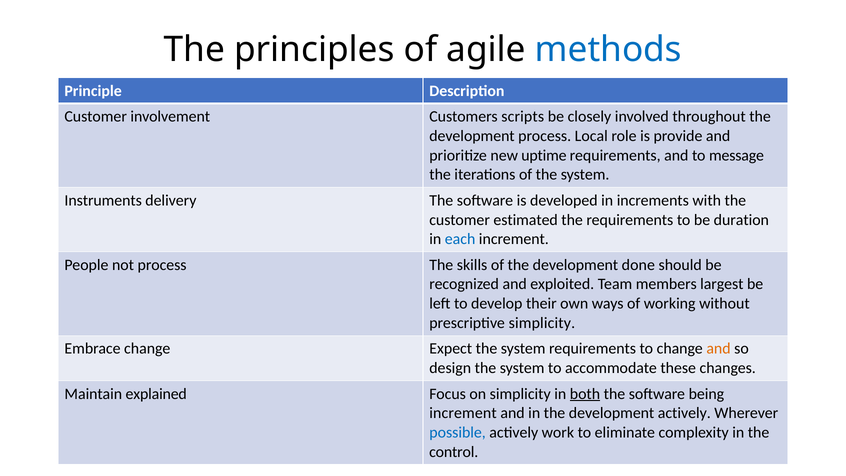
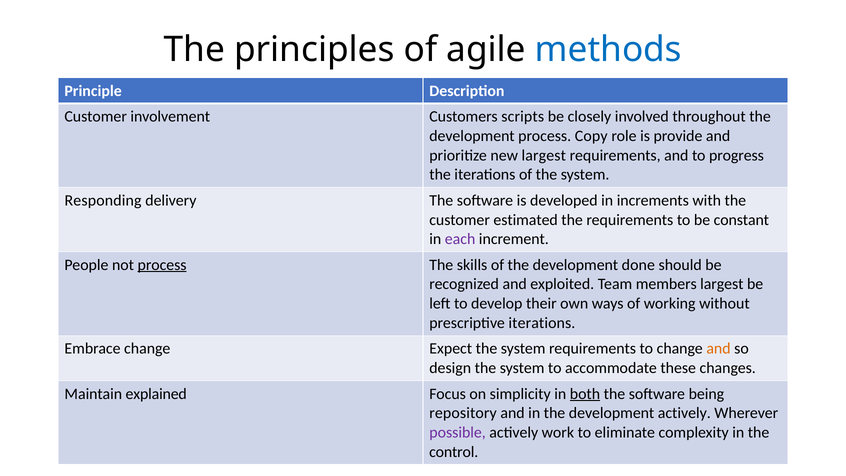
Local: Local -> Copy (591, 136)
new uptime: uptime -> largest (544, 155)
message: message -> progress (736, 155)
Instruments: Instruments -> Responding (103, 200)
duration: duration -> constant (741, 220)
each colour: blue -> purple (460, 239)
process underline: none -> present (162, 265)
prescriptive simplicity: simplicity -> iterations (542, 323)
increment: increment -> repository (463, 413)
possible colour: blue -> purple (458, 432)
